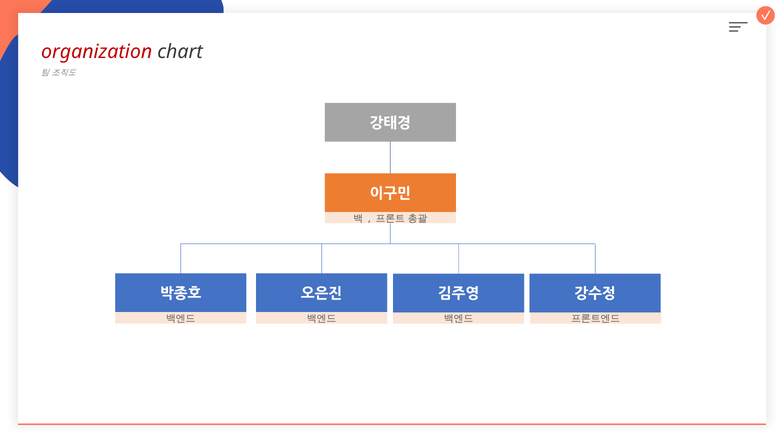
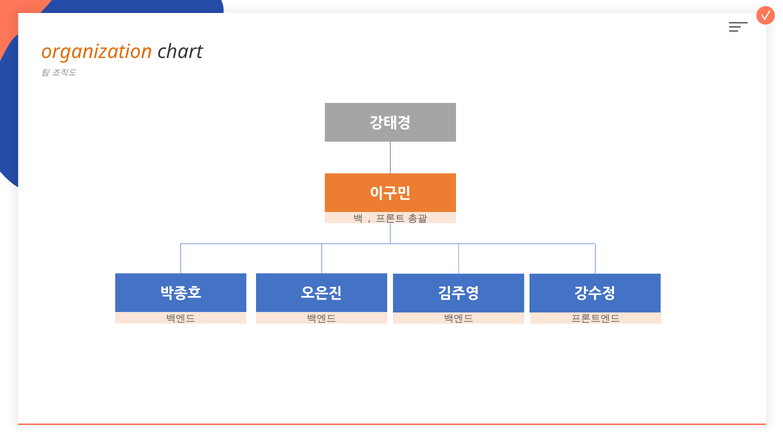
organization colour: red -> orange (97, 52)
